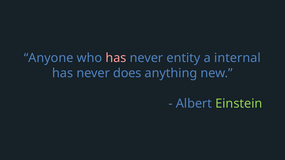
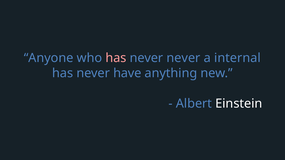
never entity: entity -> never (183, 58)
does: does -> have (127, 73)
Einstein colour: light green -> white (239, 104)
